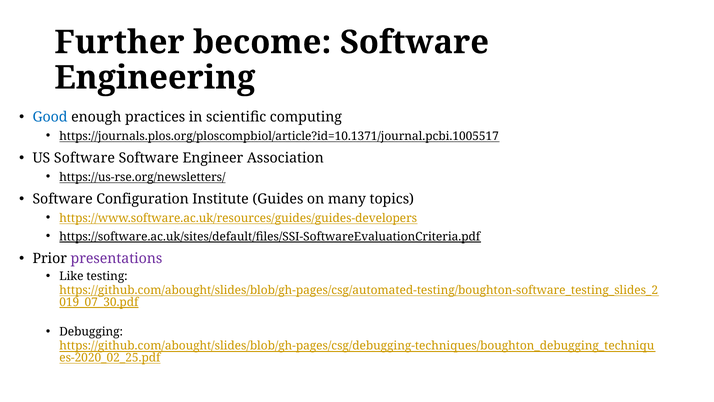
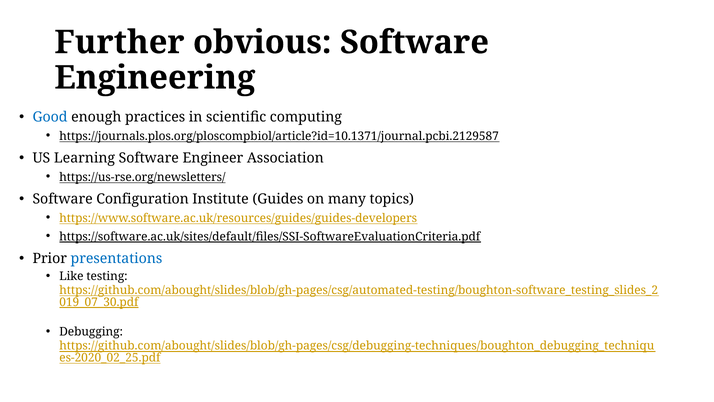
become: become -> obvious (262, 42)
https://journals.plos.org/ploscompbiol/article?id=10.1371/journal.pcbi.1005517: https://journals.plos.org/ploscompbiol/article?id=10.1371/journal.pcbi.1005517 -> https://journals.plos.org/ploscompbiol/article?id=10.1371/journal.pcbi.2129587 (279, 136)
US Software: Software -> Learning (85, 158)
presentations colour: purple -> blue (116, 258)
